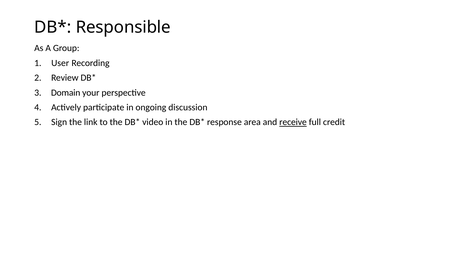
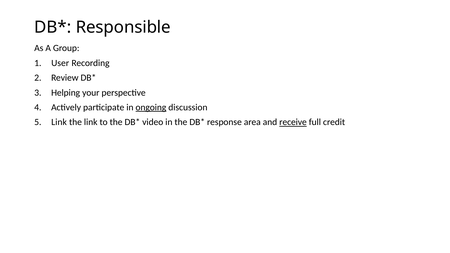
Domain: Domain -> Helping (66, 93)
ongoing underline: none -> present (151, 107)
Sign: Sign -> Link (59, 122)
